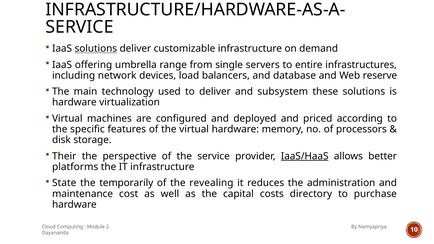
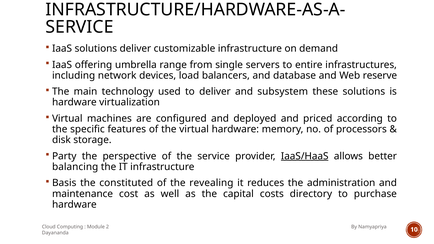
solutions underline: present -> none (96, 49)
Their: Their -> Party (64, 156)
platforms: platforms -> balancing (75, 167)
State: State -> Basis (64, 183)
temporarily: temporarily -> constituted (126, 183)
